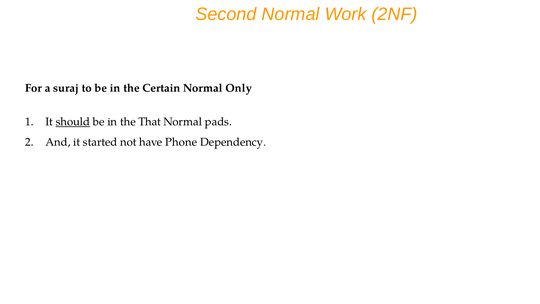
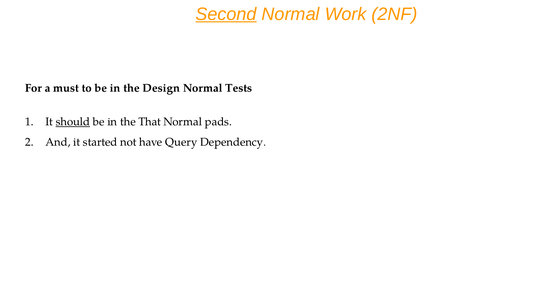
Second underline: none -> present (226, 14)
suraj: suraj -> must (66, 88)
Certain: Certain -> Design (161, 88)
Only: Only -> Tests (239, 88)
Phone: Phone -> Query (181, 142)
